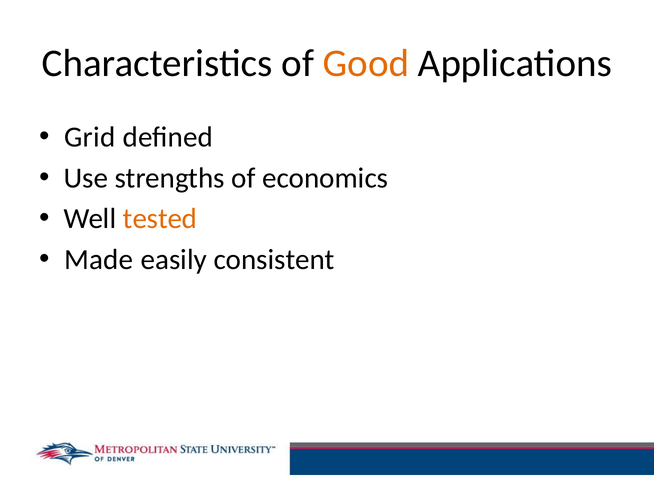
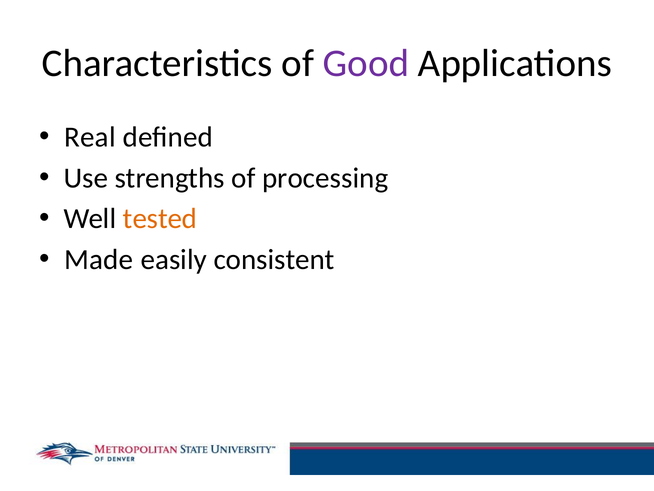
Good colour: orange -> purple (366, 63)
Grid: Grid -> Real (90, 137)
economics: economics -> processing (325, 178)
